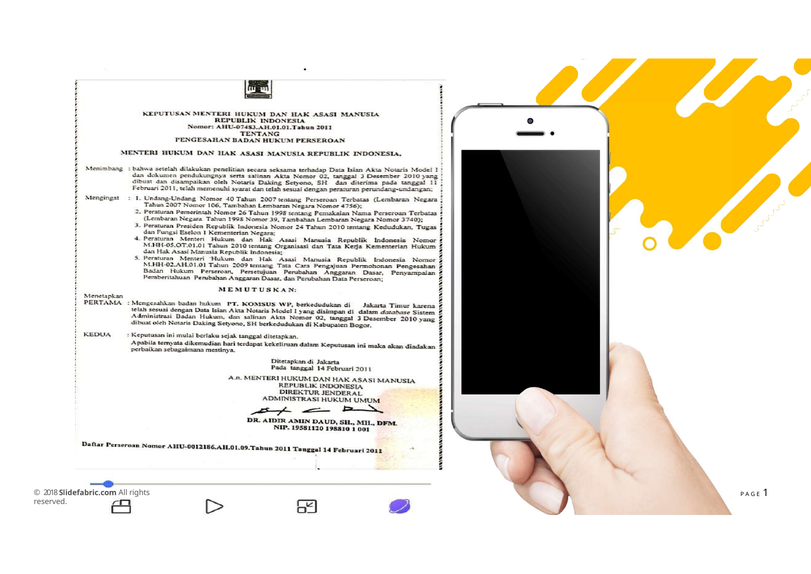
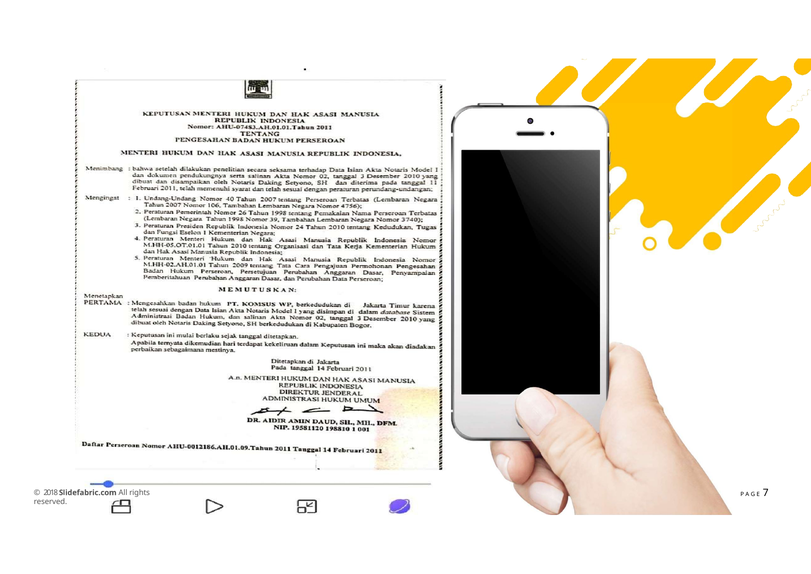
1: 1 -> 7 (766, 492)
